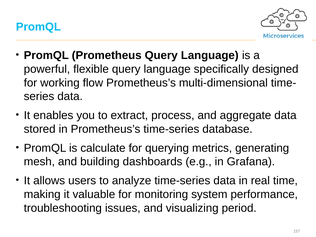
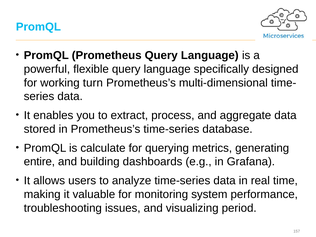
flow: flow -> turn (93, 83)
mesh: mesh -> entire (39, 162)
